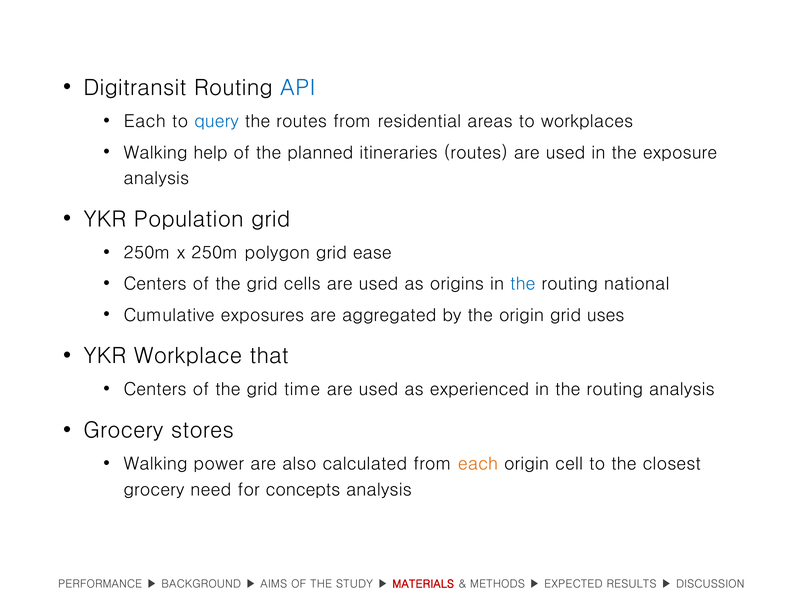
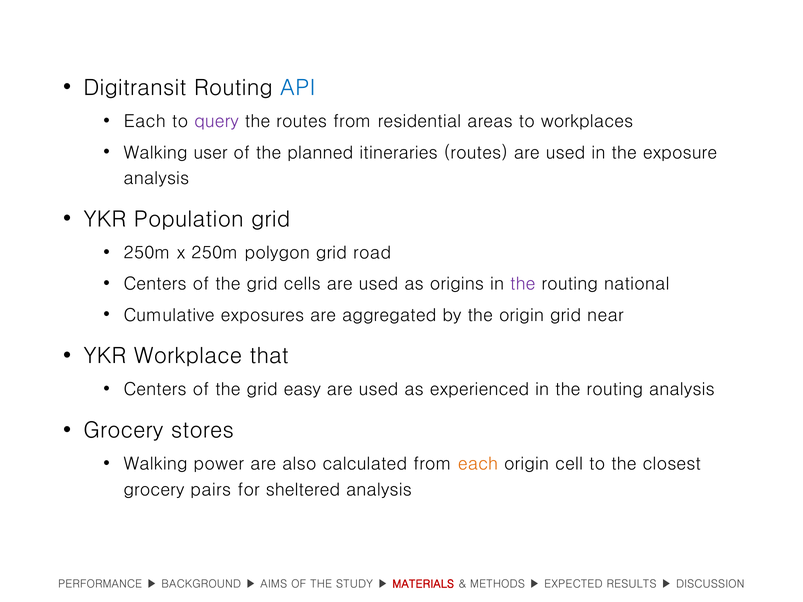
query colour: blue -> purple (217, 121)
help: help -> user (211, 153)
ease: ease -> road (372, 253)
the colour: blue -> purple (523, 284)
uses: uses -> near (605, 315)
time: time -> easy (302, 390)
need: need -> pairs (211, 490)
concepts: concepts -> sheltered (303, 490)
